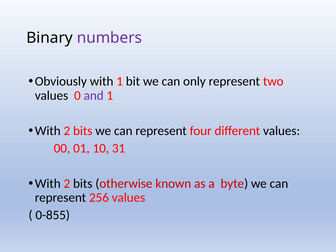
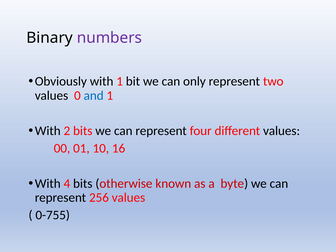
and colour: purple -> blue (94, 96)
31: 31 -> 16 (119, 148)
2: 2 -> 4 (67, 183)
0-855: 0-855 -> 0-755 (53, 215)
